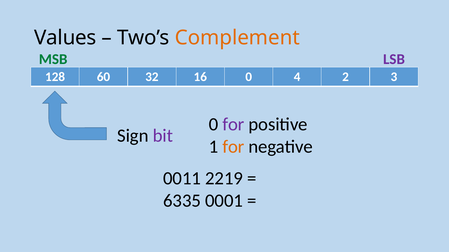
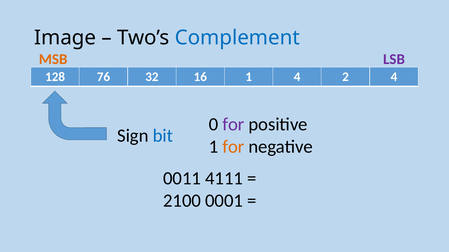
Values: Values -> Image (65, 38)
Complement colour: orange -> blue (237, 38)
MSB colour: green -> orange (53, 59)
60: 60 -> 76 (103, 77)
16 0: 0 -> 1 (249, 77)
2 3: 3 -> 4 (394, 77)
bit colour: purple -> blue (163, 136)
2219: 2219 -> 4111 (224, 179)
6335: 6335 -> 2100 (182, 201)
